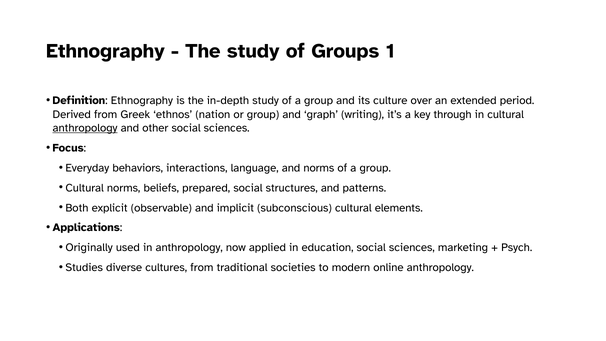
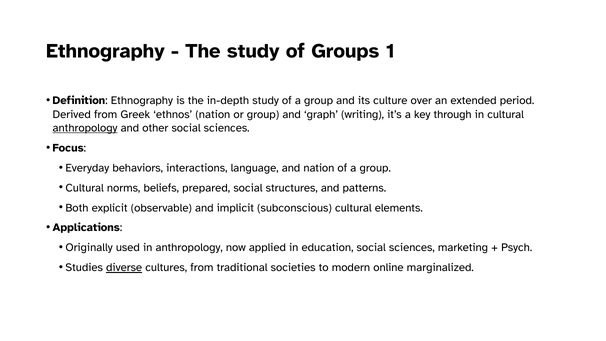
and norms: norms -> nation (319, 168)
diverse underline: none -> present (124, 268)
online anthropology: anthropology -> marginalized (440, 268)
